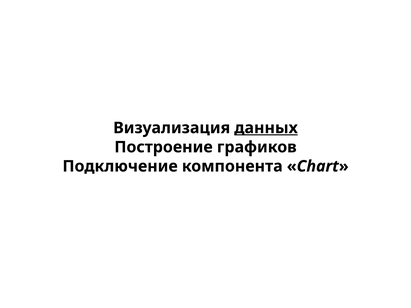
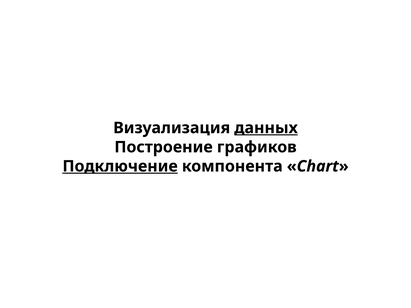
Подключение underline: none -> present (120, 166)
